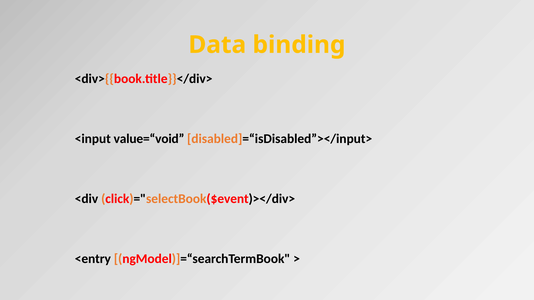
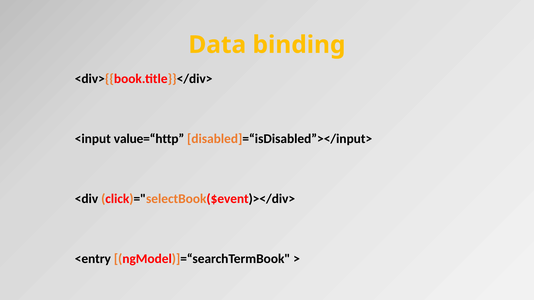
value=“void: value=“void -> value=“http (149, 139)
